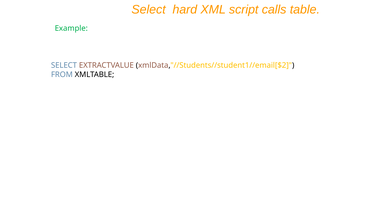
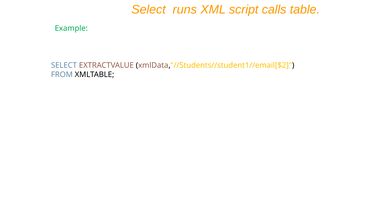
hard: hard -> runs (185, 10)
